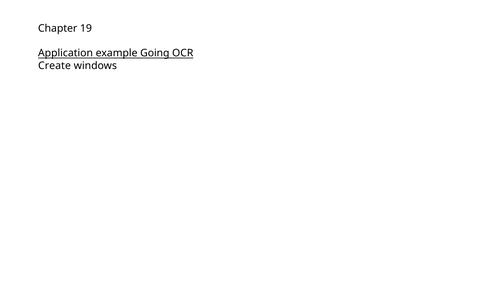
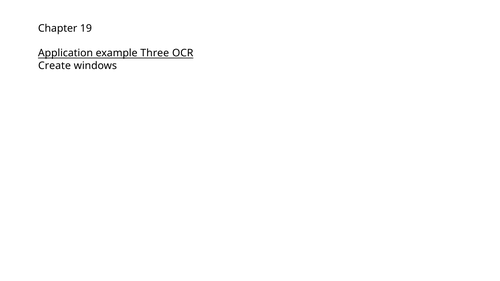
Going: Going -> Three (155, 53)
